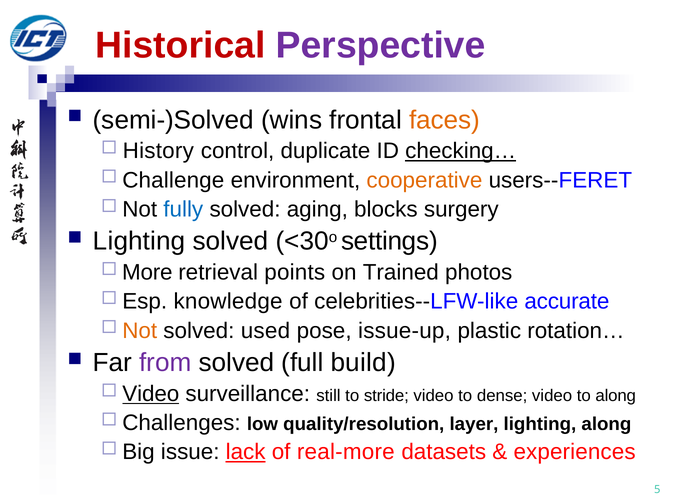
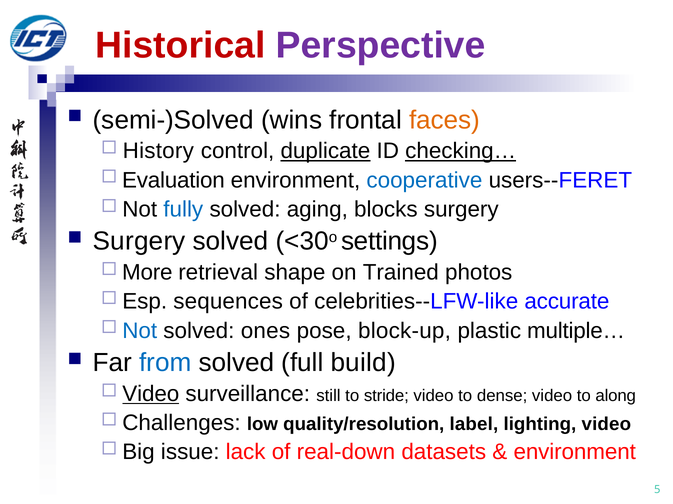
duplicate underline: none -> present (325, 151)
Challenge: Challenge -> Evaluation (173, 180)
cooperative colour: orange -> blue (424, 180)
Lighting: Lighting -> Surgery (139, 242)
points: points -> shape (295, 273)
knowledge: knowledge -> sequences (228, 302)
Not colour: orange -> blue (140, 331)
used: used -> ones (265, 331)
issue-up: issue-up -> block-up (404, 331)
rotation…: rotation… -> multiple… (576, 331)
from colour: purple -> blue (165, 363)
layer: layer -> label (474, 425)
lighting along: along -> video (606, 425)
lack underline: present -> none (246, 453)
real-more: real-more -> real-down (346, 453)
experiences: experiences -> environment (575, 453)
